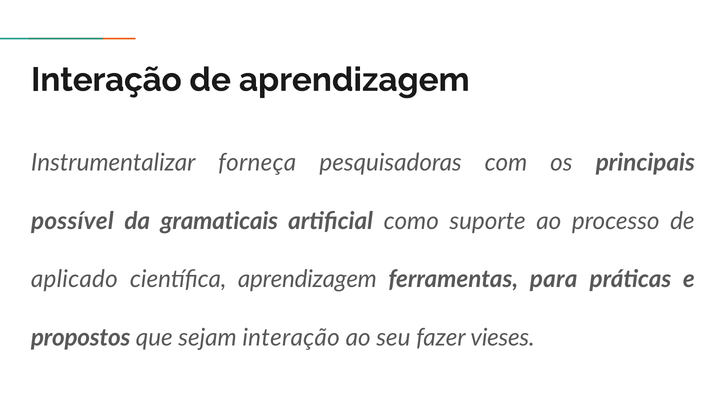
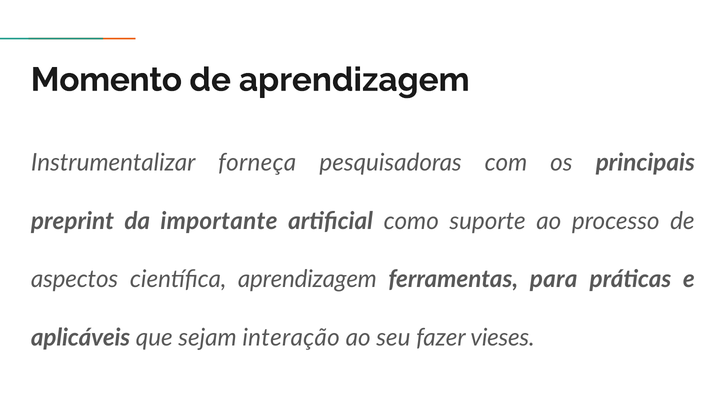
Interação: Interação -> Momento (106, 80)
possível: possível -> preprint (73, 221)
gramaticais: gramaticais -> importante (219, 221)
aplicado: aplicado -> aspectos (75, 279)
propostos: propostos -> aplicáveis (81, 337)
